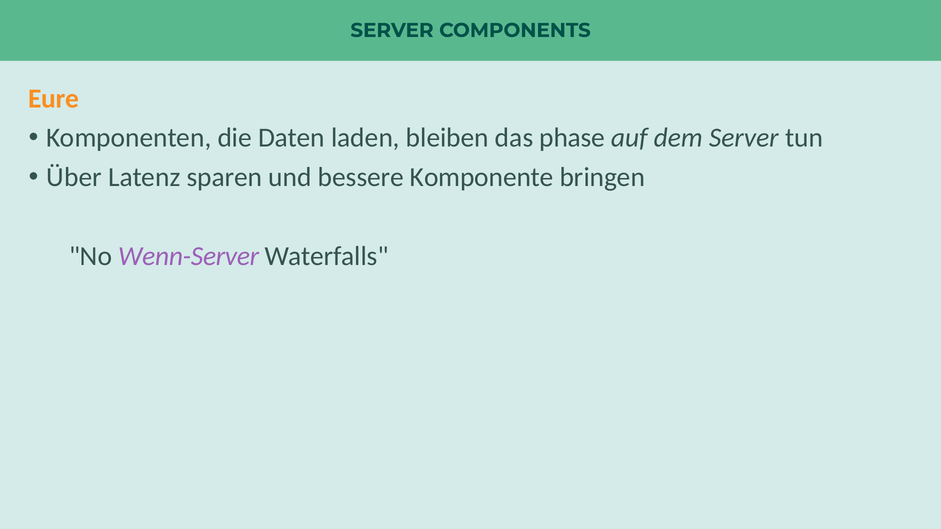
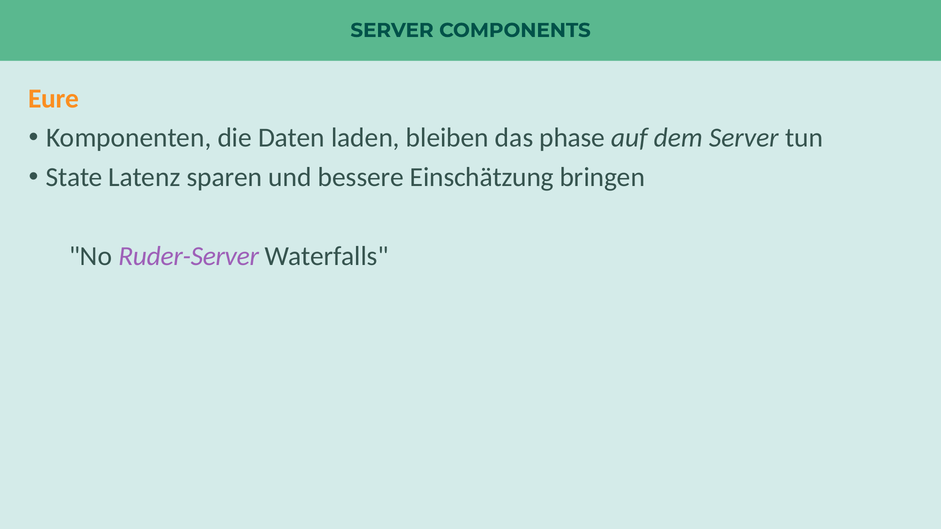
Über: Über -> State (74, 177)
Komponente: Komponente -> Einschätzung (482, 177)
Wenn-Server: Wenn-Server -> Ruder-Server (189, 256)
